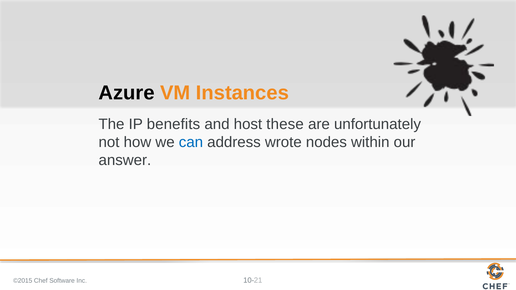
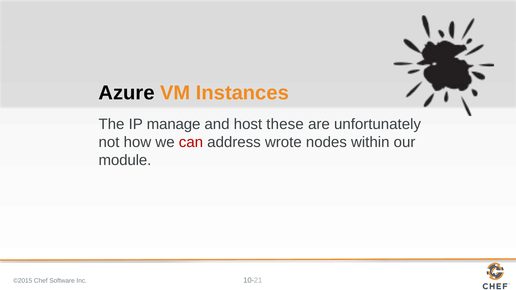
benefits: benefits -> manage (174, 124)
can colour: blue -> red (191, 142)
answer: answer -> module (125, 160)
